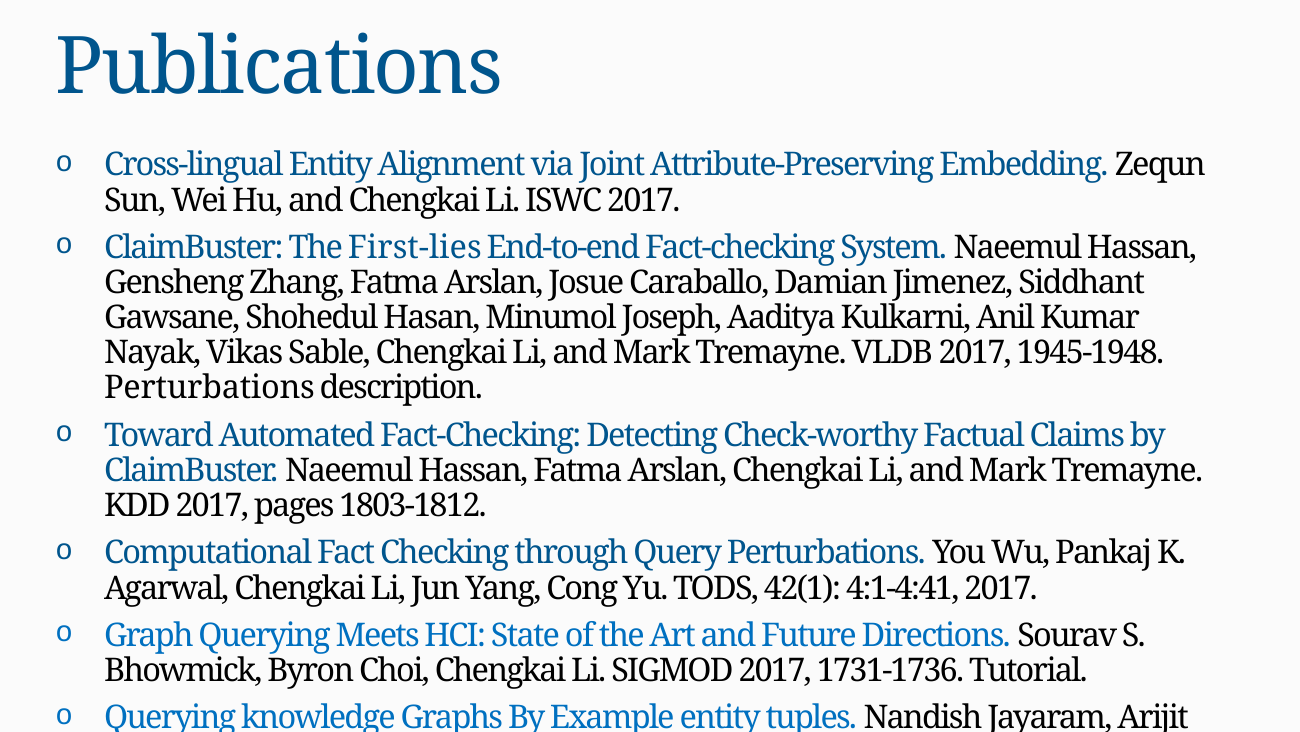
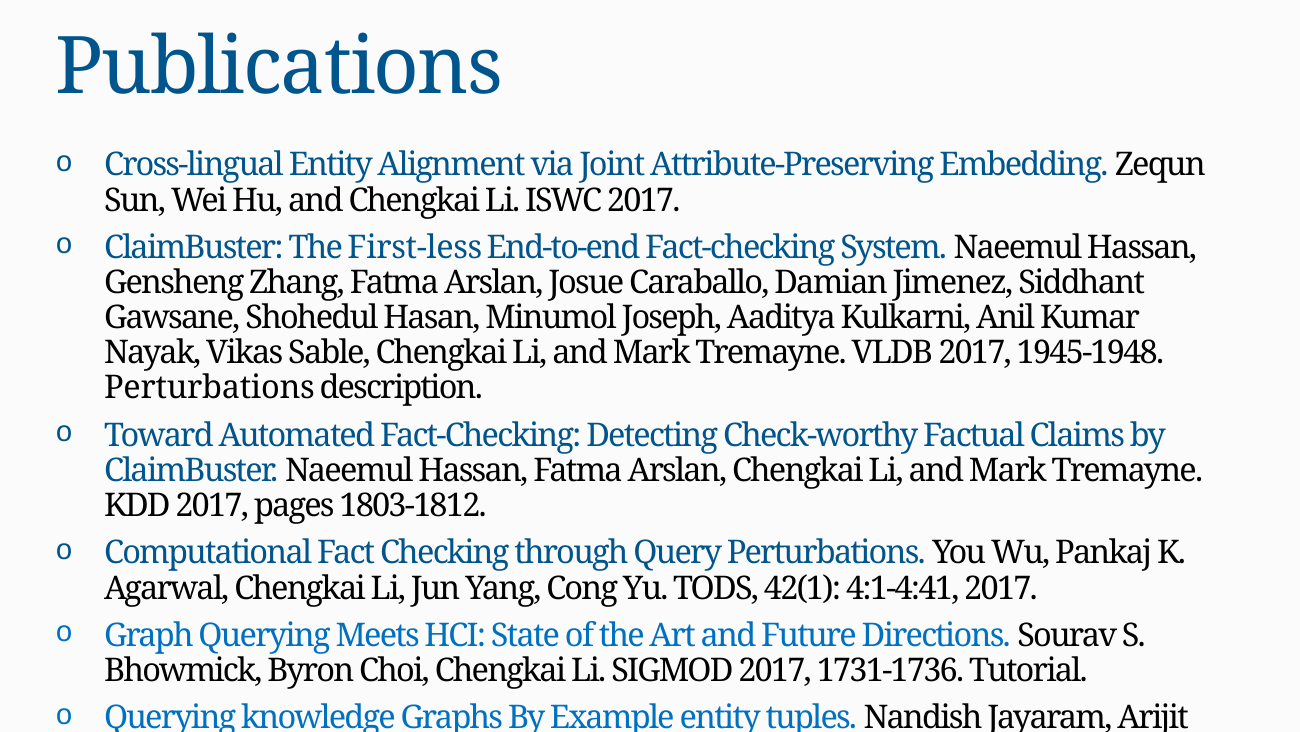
First-lies: First-lies -> First-less (415, 247)
